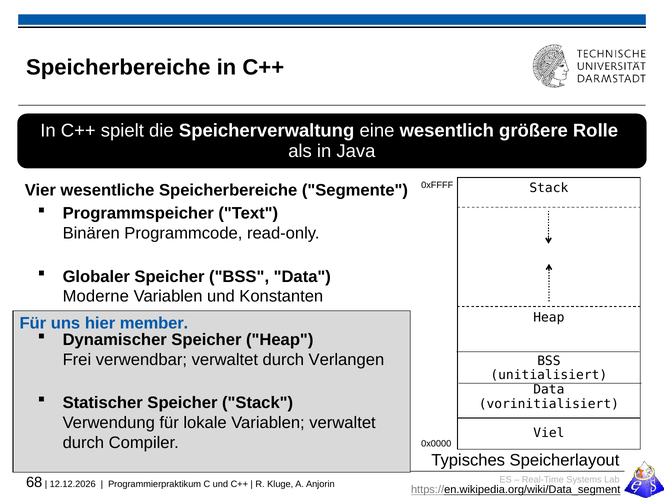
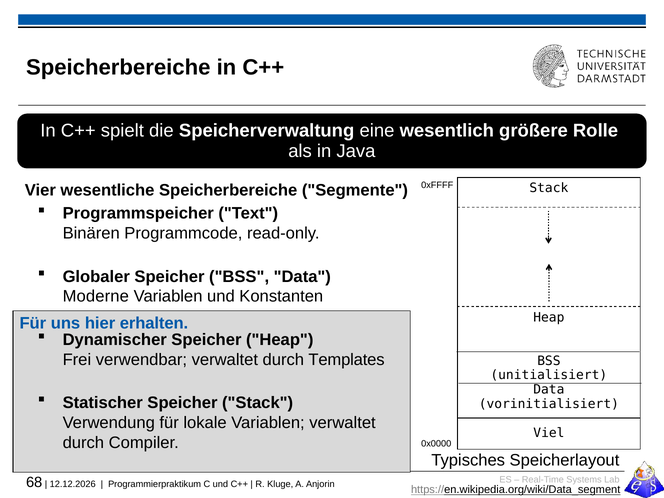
member: member -> erhalten (154, 323)
Verlangen: Verlangen -> Templates (347, 360)
